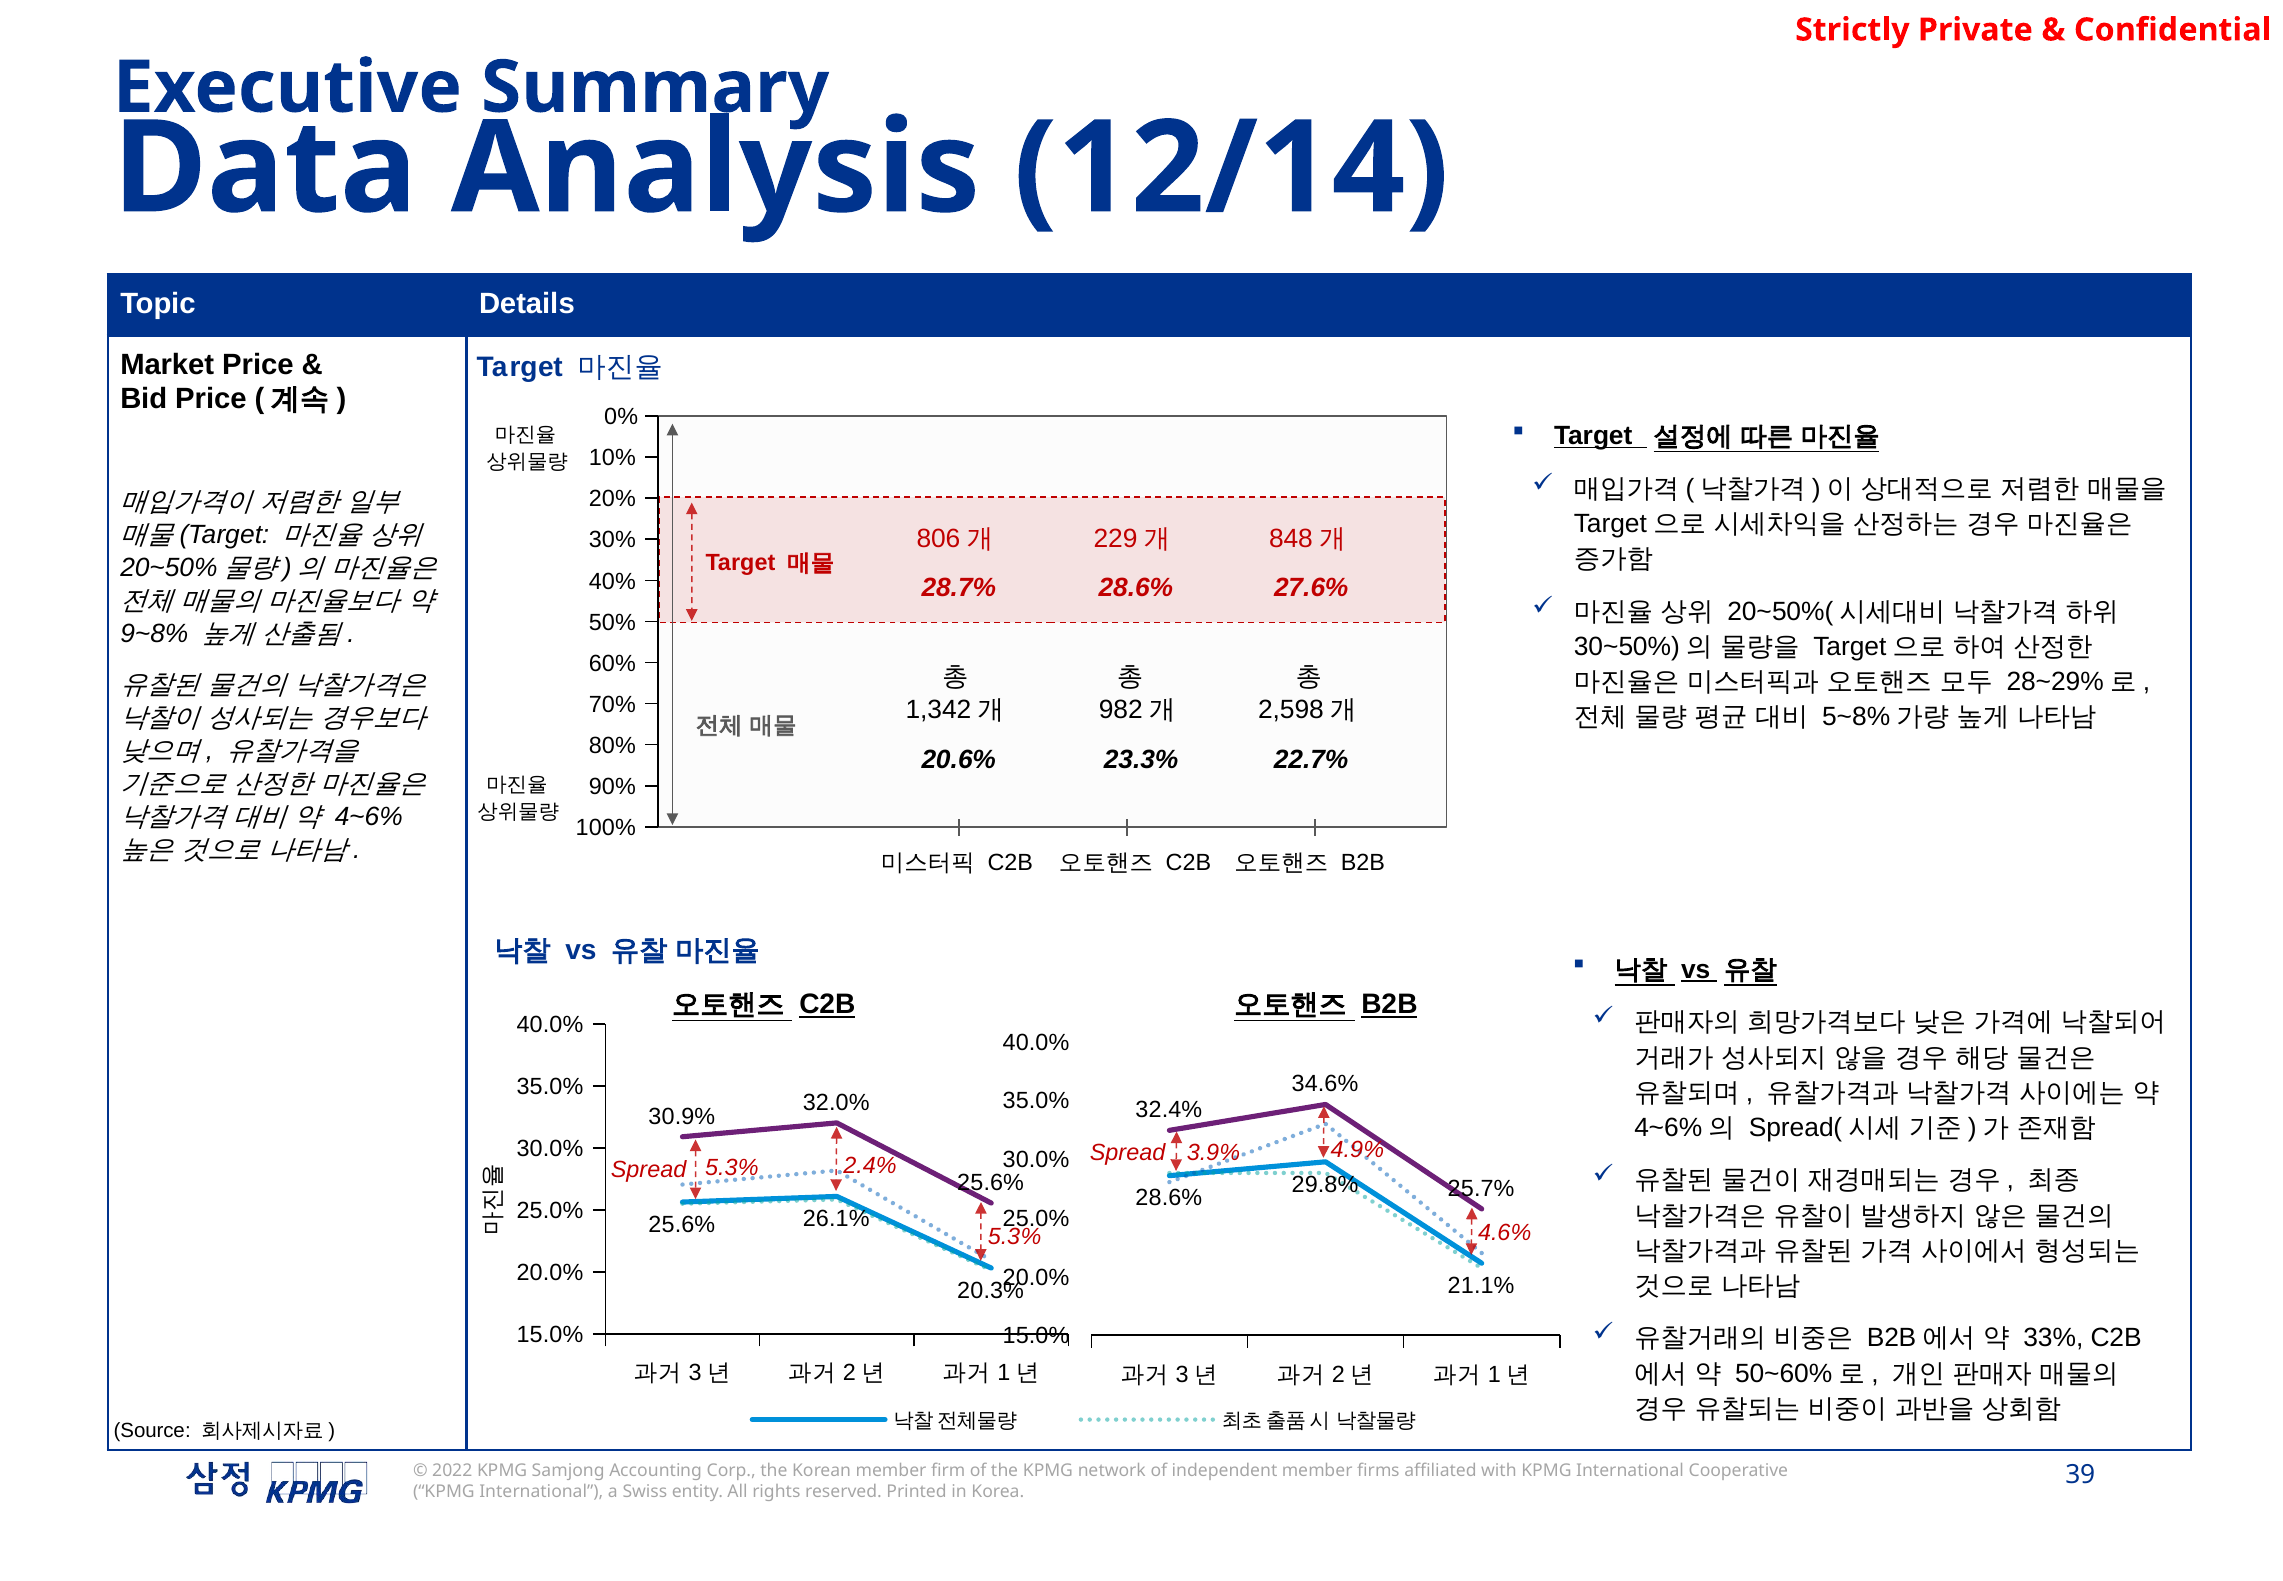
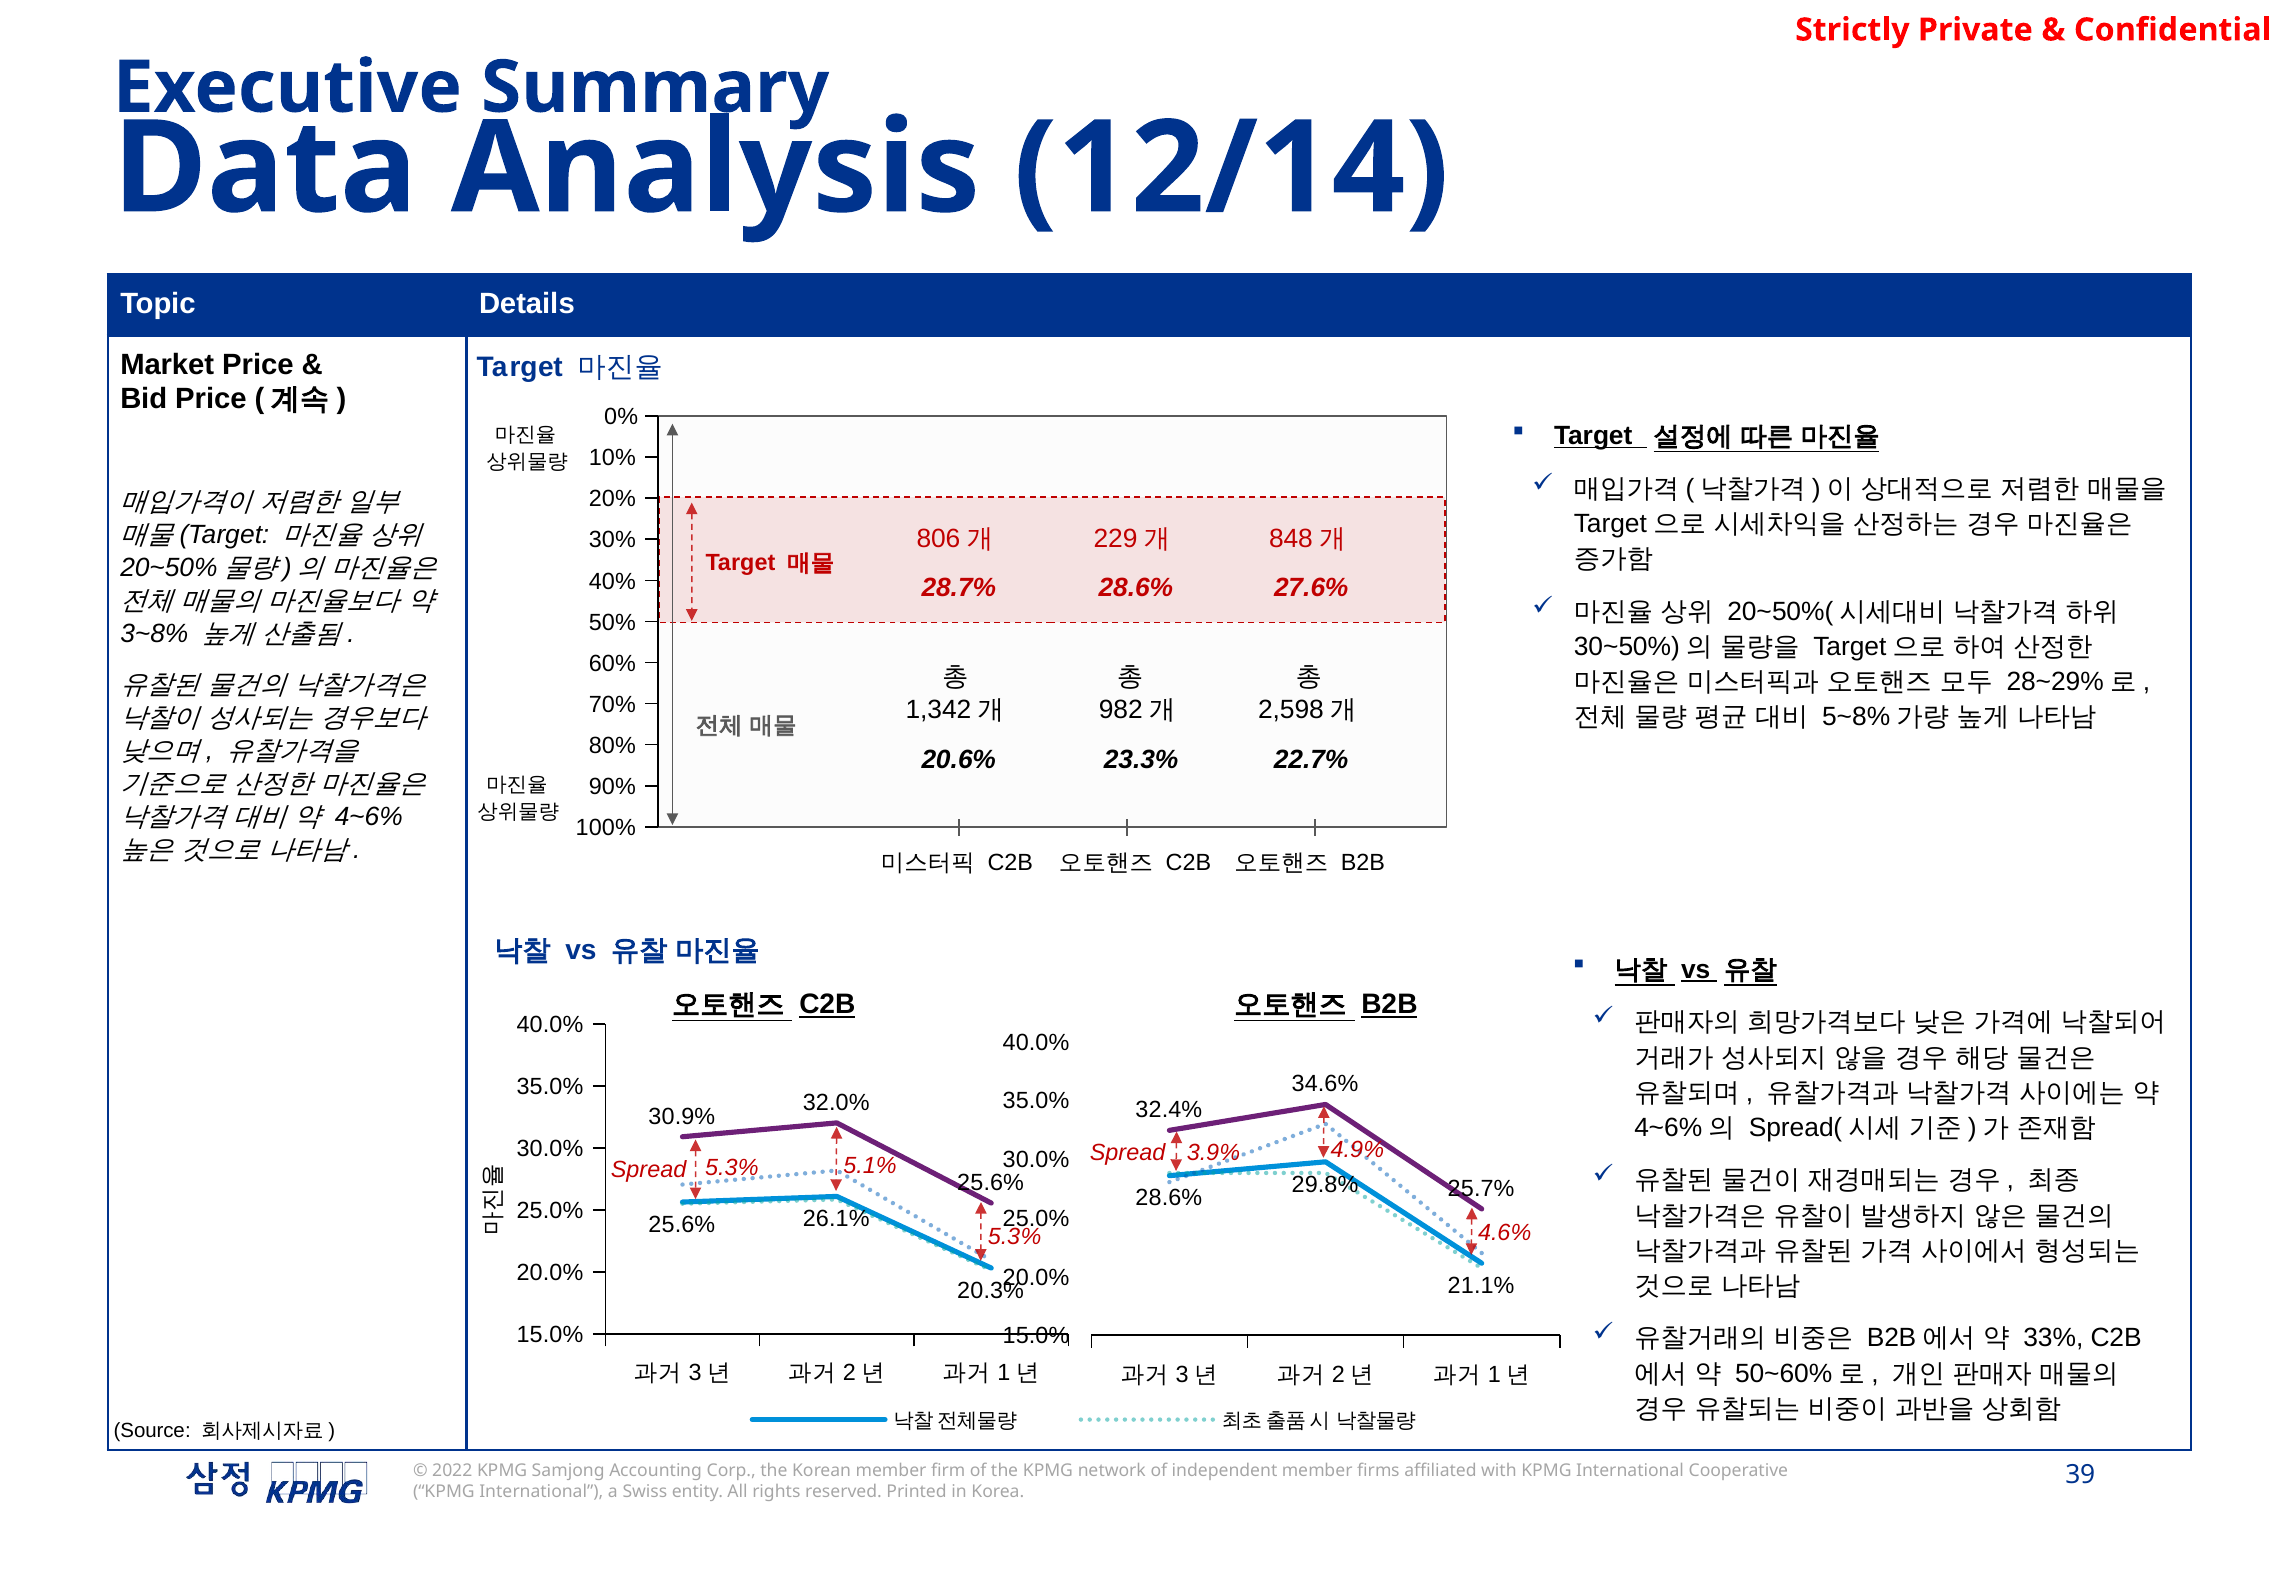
9~8%: 9~8% -> 3~8% (154, 634)
2.4%: 2.4% -> 5.1% (870, 1165)
